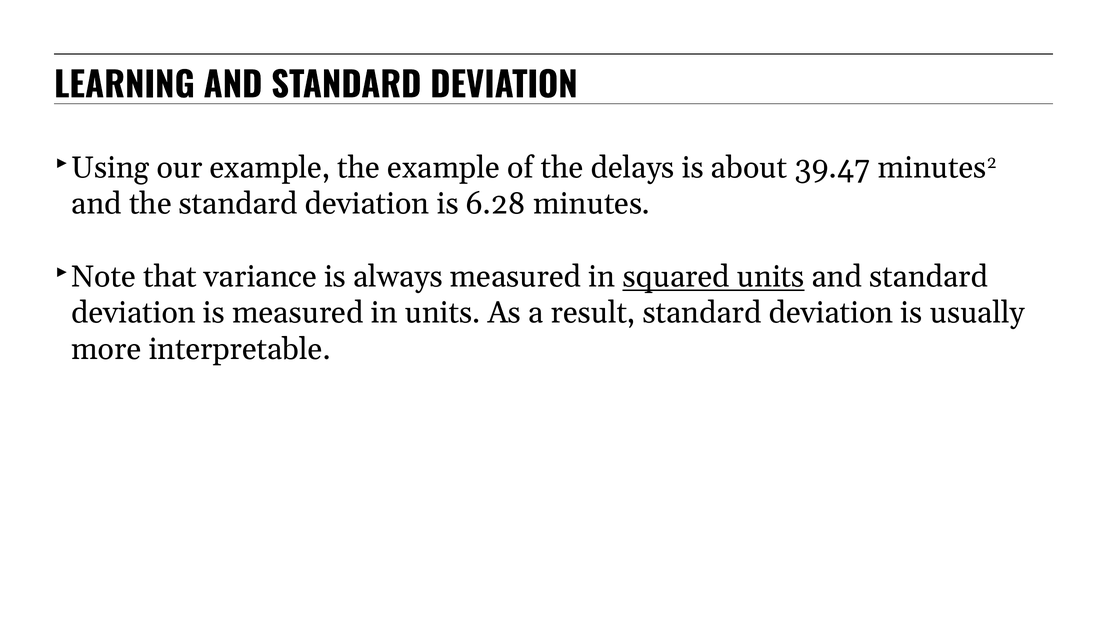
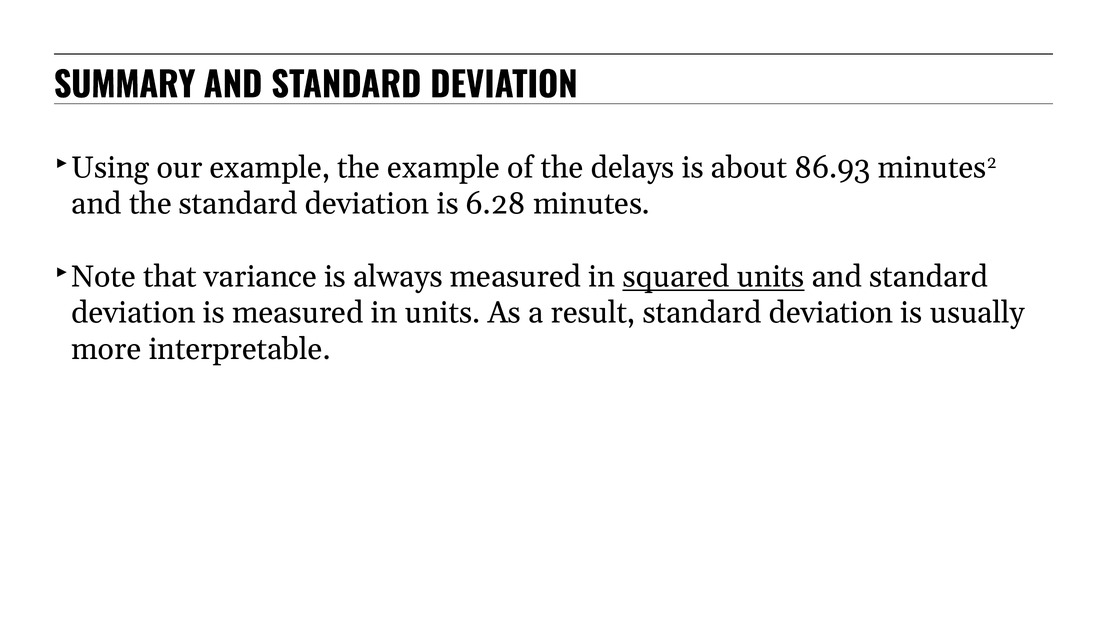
LEARNING: LEARNING -> SUMMARY (125, 86)
39.47: 39.47 -> 86.93 (833, 167)
